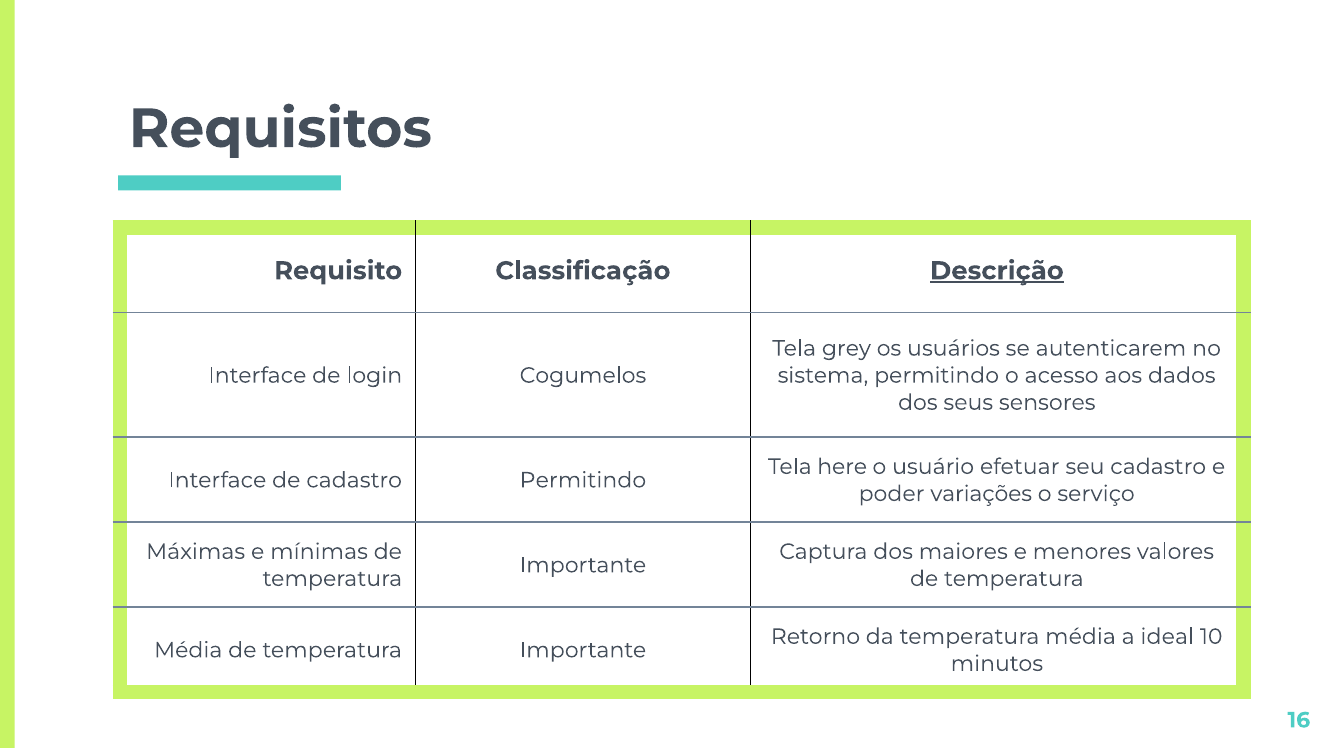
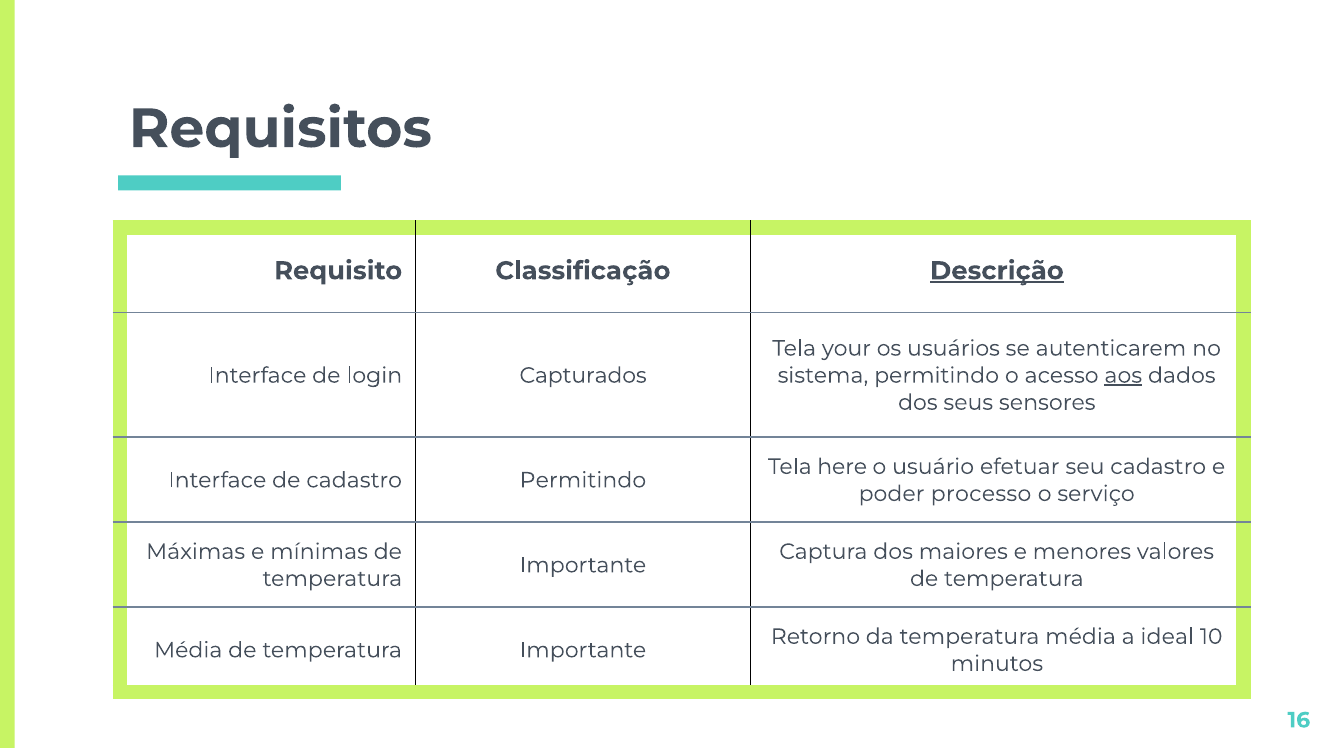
grey: grey -> your (846, 348)
Cogumelos: Cogumelos -> Capturados (583, 375)
aos underline: none -> present (1123, 375)
variações: variações -> processo (981, 493)
